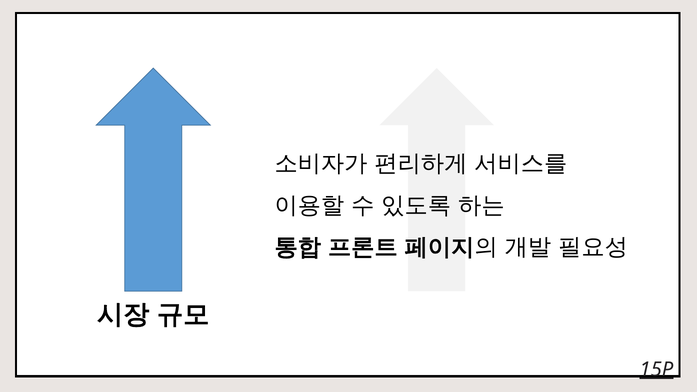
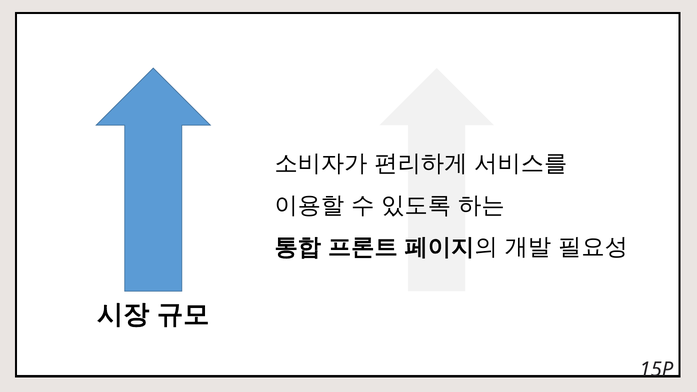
15P underline: present -> none (656, 370)
